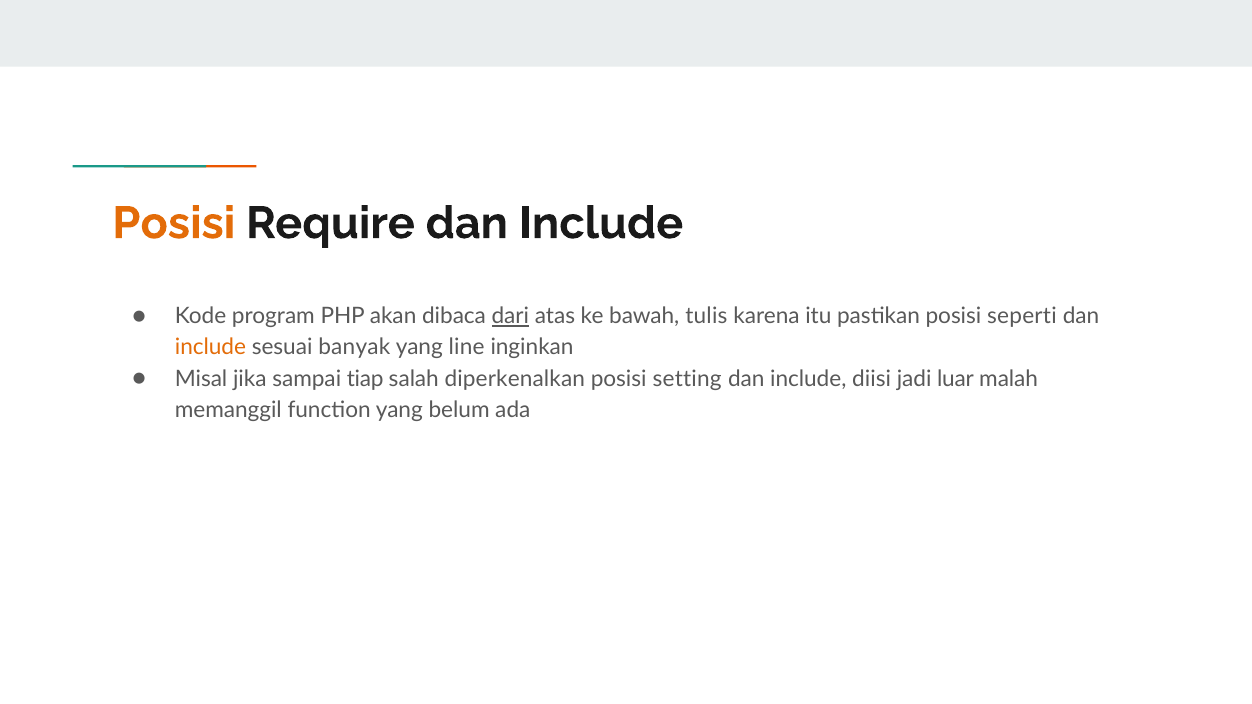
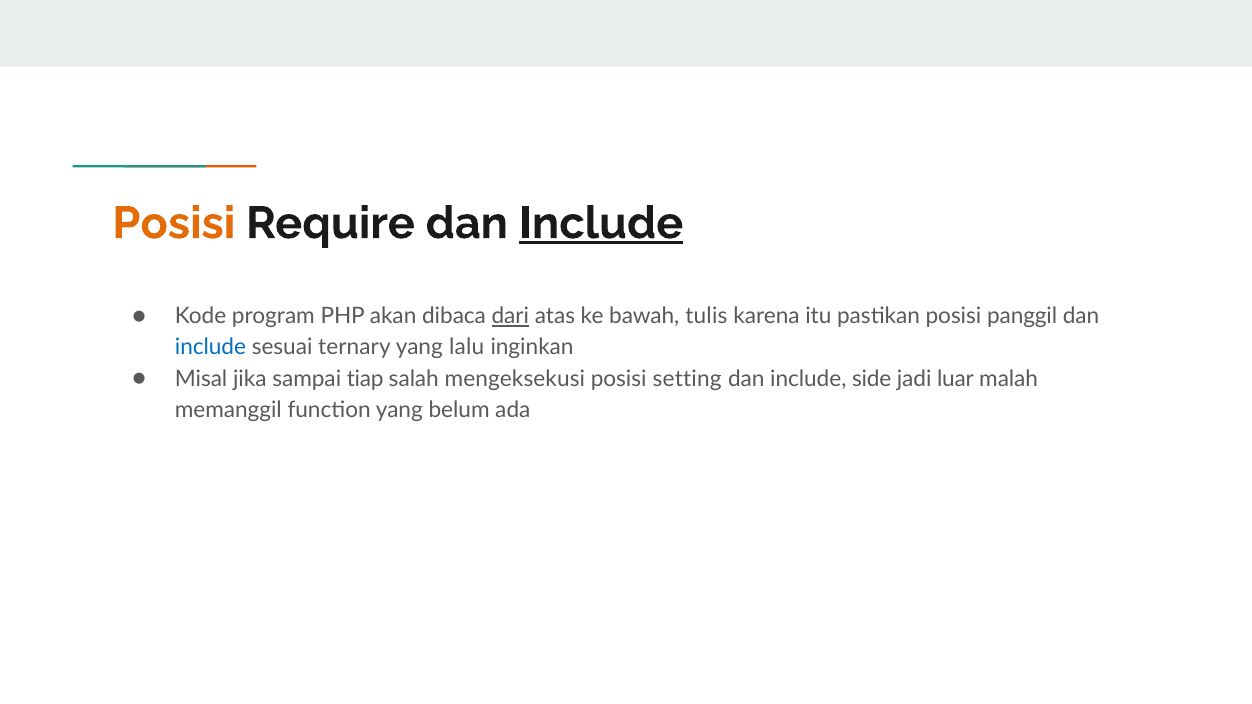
Include underline: none -> present (601, 223)
seperti: seperti -> panggil (1022, 316)
include colour: orange -> blue (211, 348)
banyak: banyak -> ternary (354, 348)
line: line -> lalu (467, 348)
diperkenalkan: diperkenalkan -> mengeksekusi (515, 379)
diisi: diisi -> side (872, 379)
